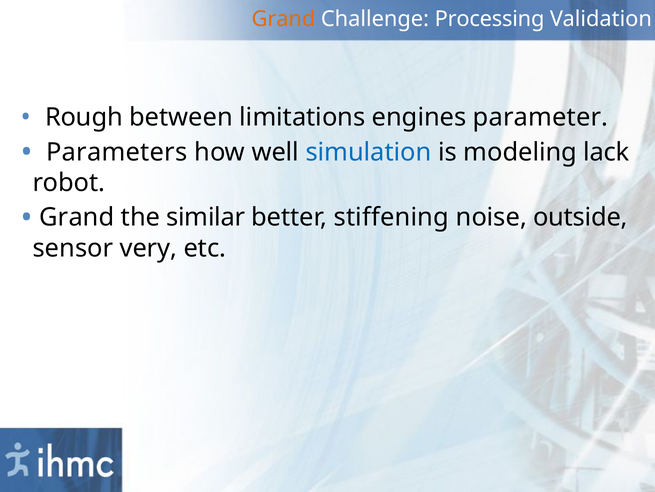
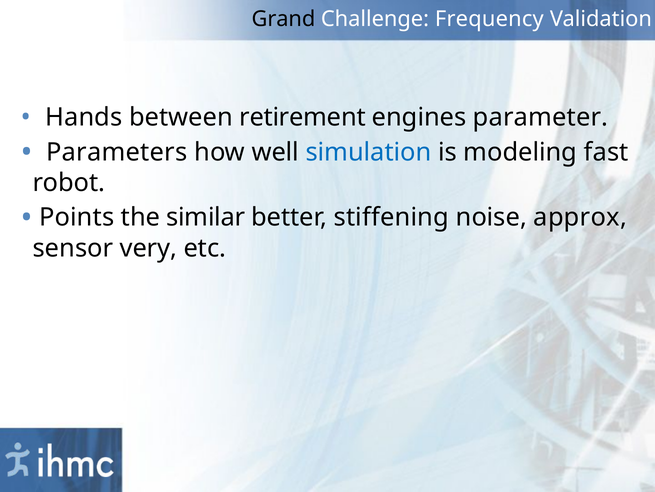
Grand colour: orange -> black (283, 19)
Processing: Processing -> Frequency (489, 19)
Rough: Rough -> Hands (84, 117)
limitations: limitations -> retirement (303, 117)
lack: lack -> fast (606, 152)
Grand: Grand -> Points (77, 217)
outside: outside -> approx (580, 217)
